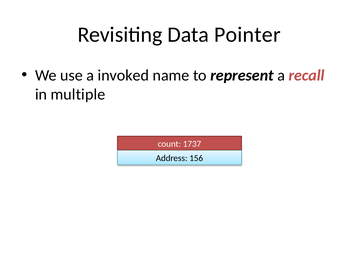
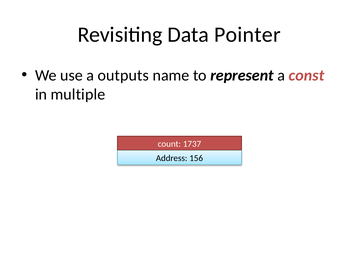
invoked: invoked -> outputs (123, 75)
recall: recall -> const (306, 75)
